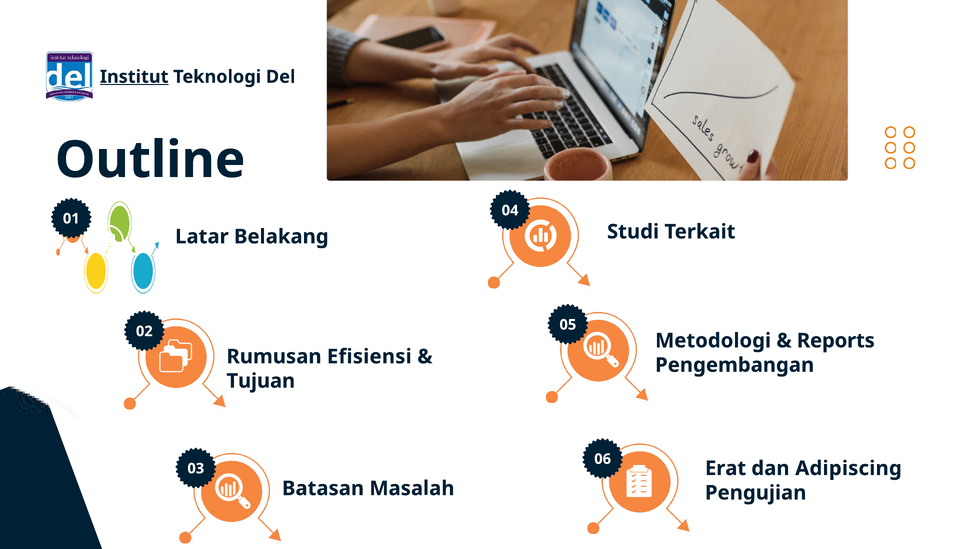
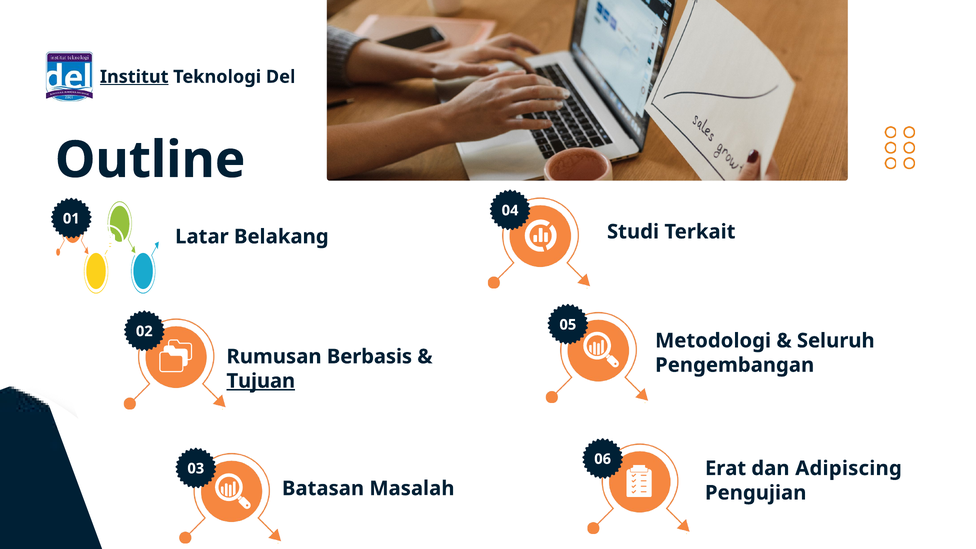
Reports: Reports -> Seluruh (836, 341)
Efisiensi: Efisiensi -> Berbasis (369, 357)
Tujuan underline: none -> present (261, 381)
